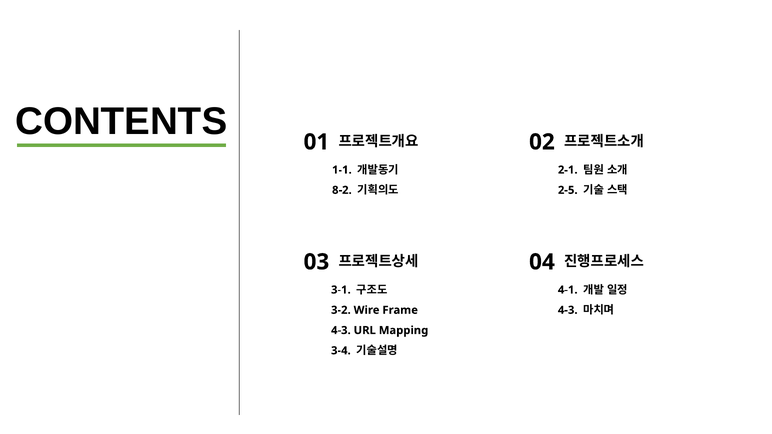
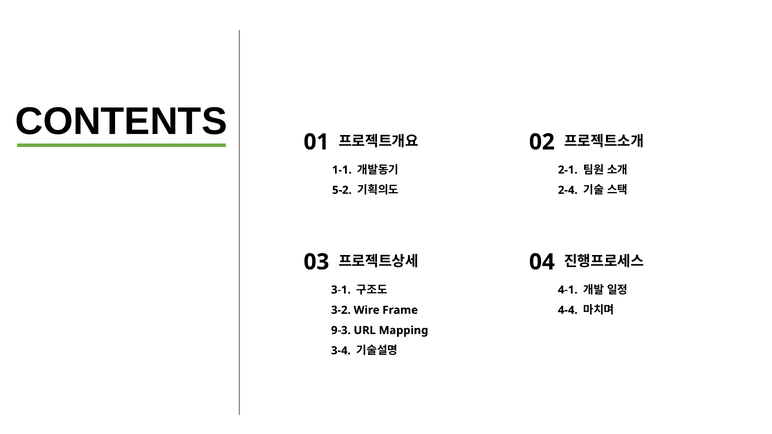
8-2: 8-2 -> 5-2 (342, 190)
2-5: 2-5 -> 2-4 (568, 190)
4-3: 4-3 -> 4-4 (568, 310)
4-3: 4-3 -> 9-3 (341, 331)
